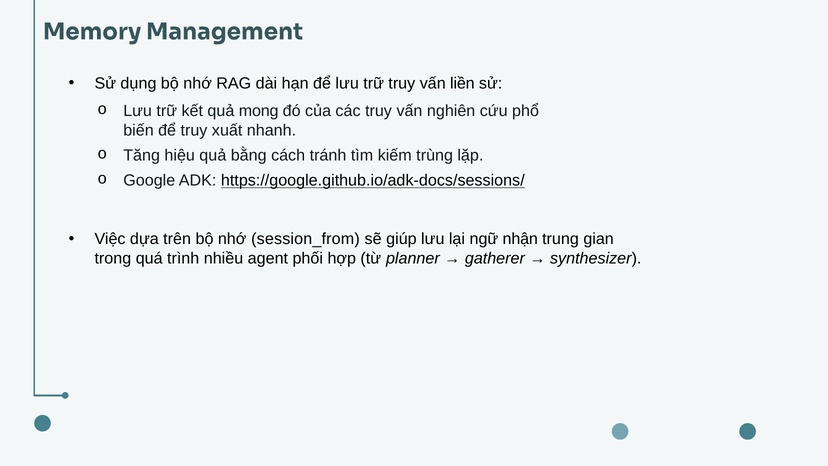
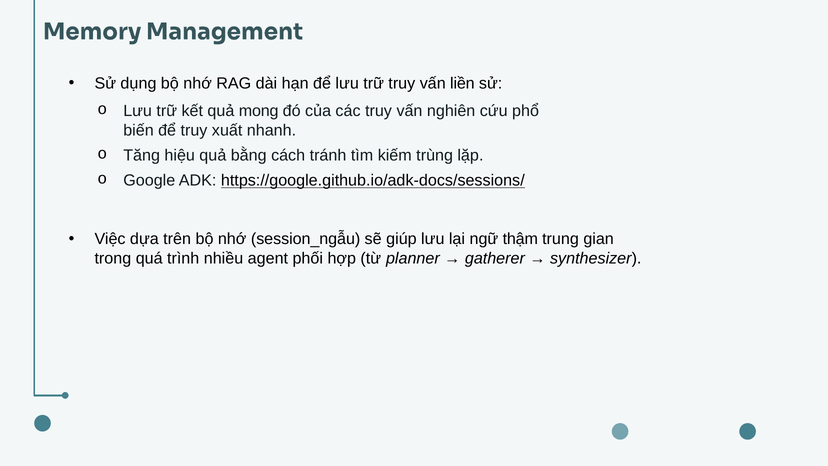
session_from: session_from -> session_ngẫu (306, 239)
nhận: nhận -> thậm (520, 239)
